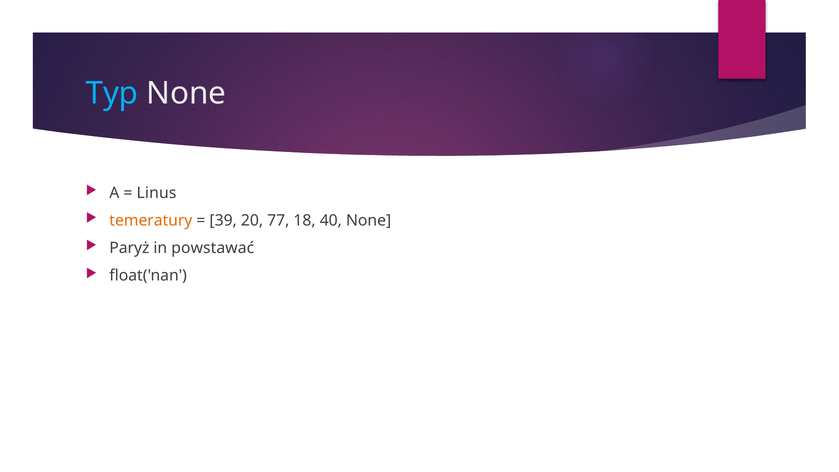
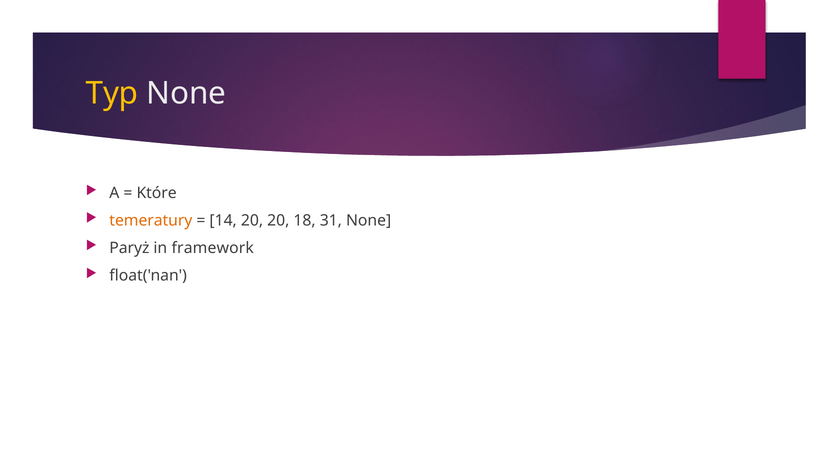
Typ colour: light blue -> yellow (112, 94)
Linus: Linus -> Które (157, 193)
39: 39 -> 14 (223, 220)
20 77: 77 -> 20 (278, 220)
40: 40 -> 31 (331, 220)
powstawać: powstawać -> framework (213, 248)
